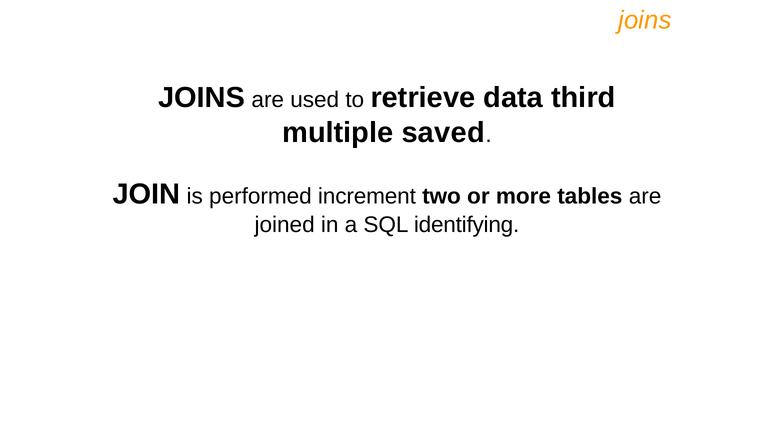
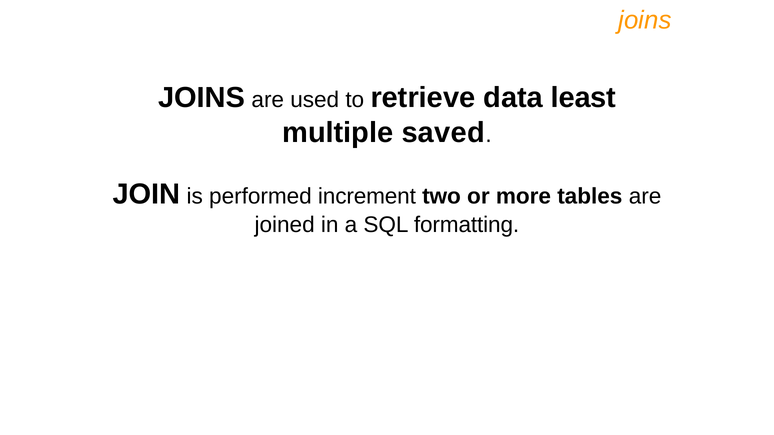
third: third -> least (583, 98)
identifying: identifying -> formatting (467, 225)
